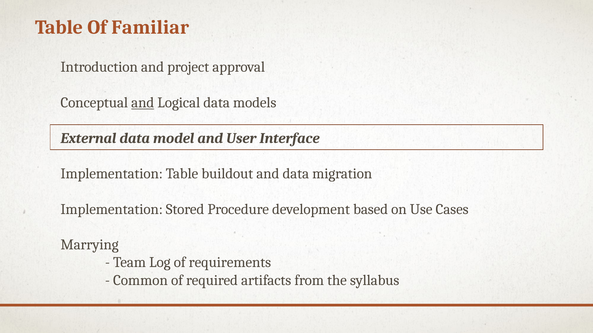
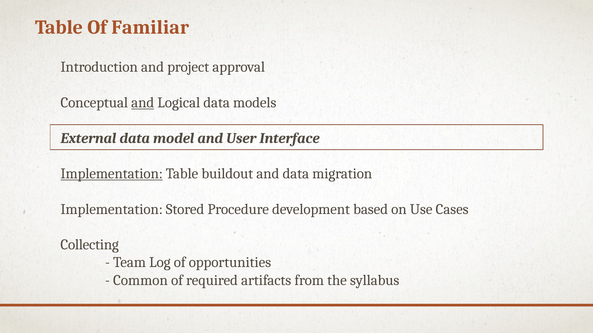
Implementation underline: none -> present (112, 174)
Marrying: Marrying -> Collecting (90, 245)
requirements: requirements -> opportunities (230, 263)
